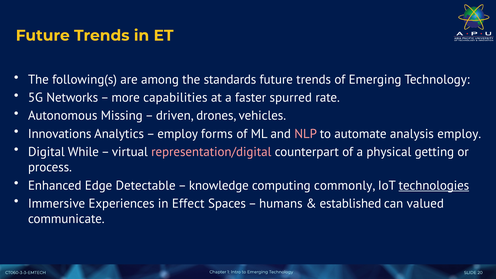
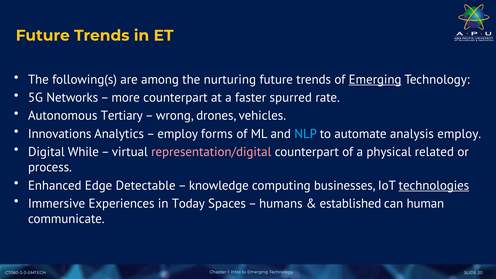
standards: standards -> nurturing (230, 80)
Emerging underline: none -> present (375, 80)
more capabilities: capabilities -> counterpart (175, 98)
Missing: Missing -> Tertiary (122, 116)
driven: driven -> wrong (175, 116)
NLP colour: pink -> light blue (306, 134)
getting: getting -> related (434, 152)
commonly: commonly -> businesses (345, 185)
Effect: Effect -> Today (188, 203)
valued: valued -> human (425, 203)
